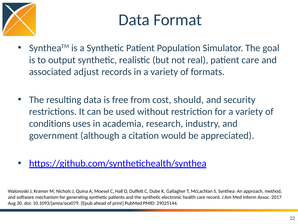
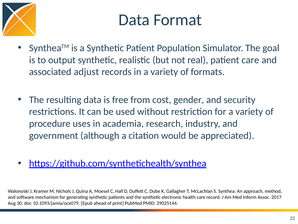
should: should -> gender (189, 100)
conditions: conditions -> procedure (50, 123)
